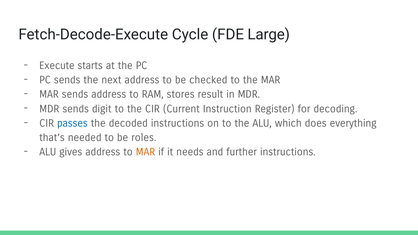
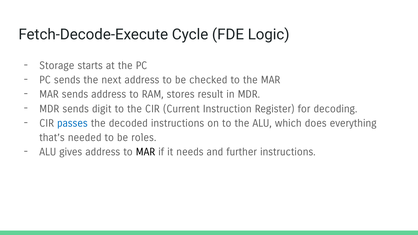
Large: Large -> Logic (269, 35)
Execute: Execute -> Storage (57, 66)
MAR colour: orange -> black (146, 152)
